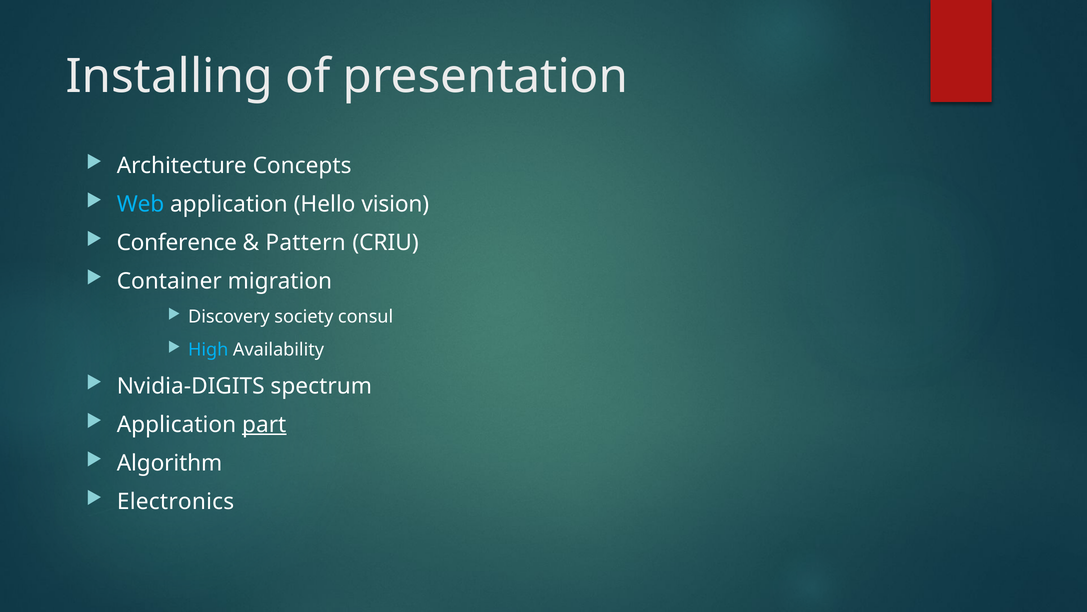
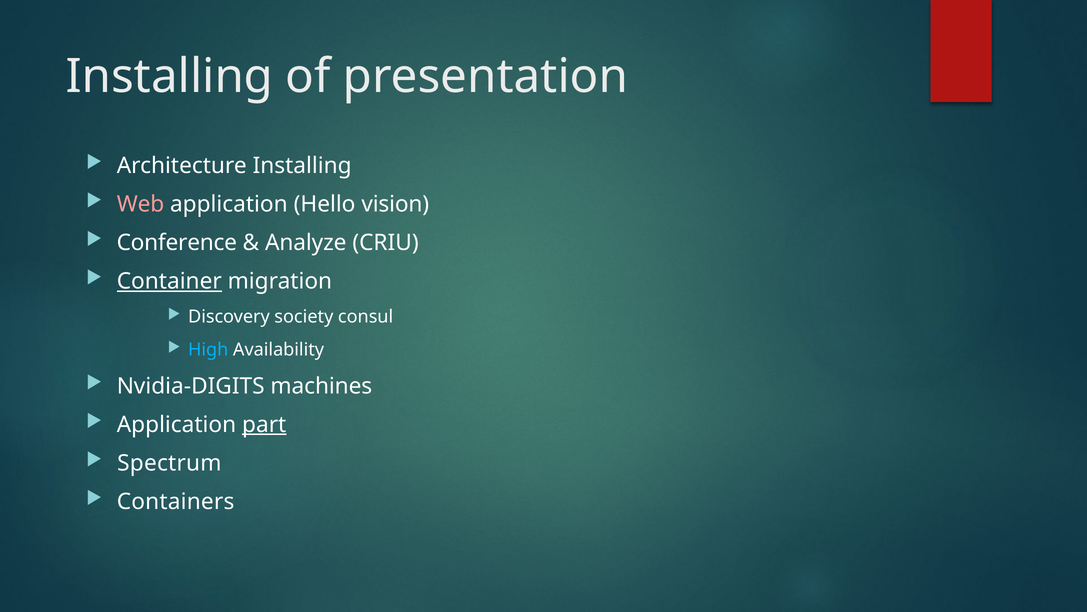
Architecture Concepts: Concepts -> Installing (302, 166)
Web colour: light blue -> pink (141, 204)
Pattern: Pattern -> Analyze (306, 243)
Container underline: none -> present (169, 281)
spectrum: spectrum -> machines (321, 386)
Algorithm: Algorithm -> Spectrum (169, 463)
Electronics: Electronics -> Containers (176, 501)
